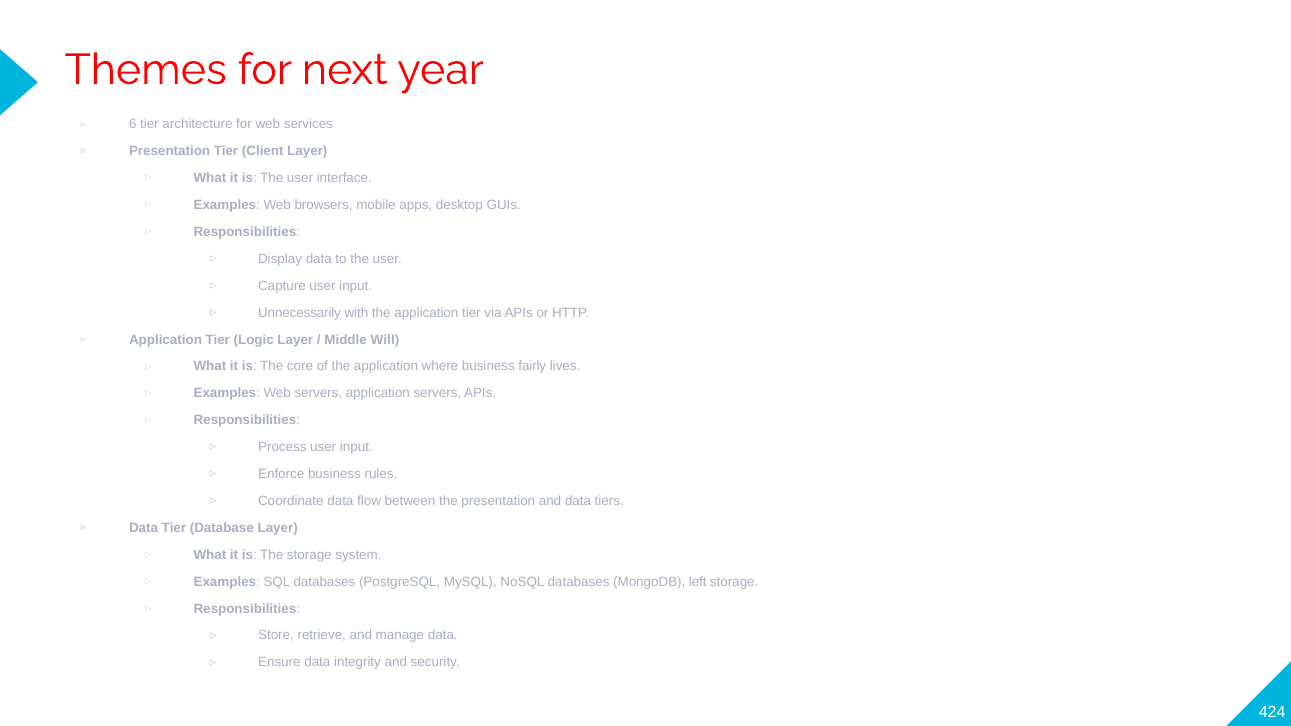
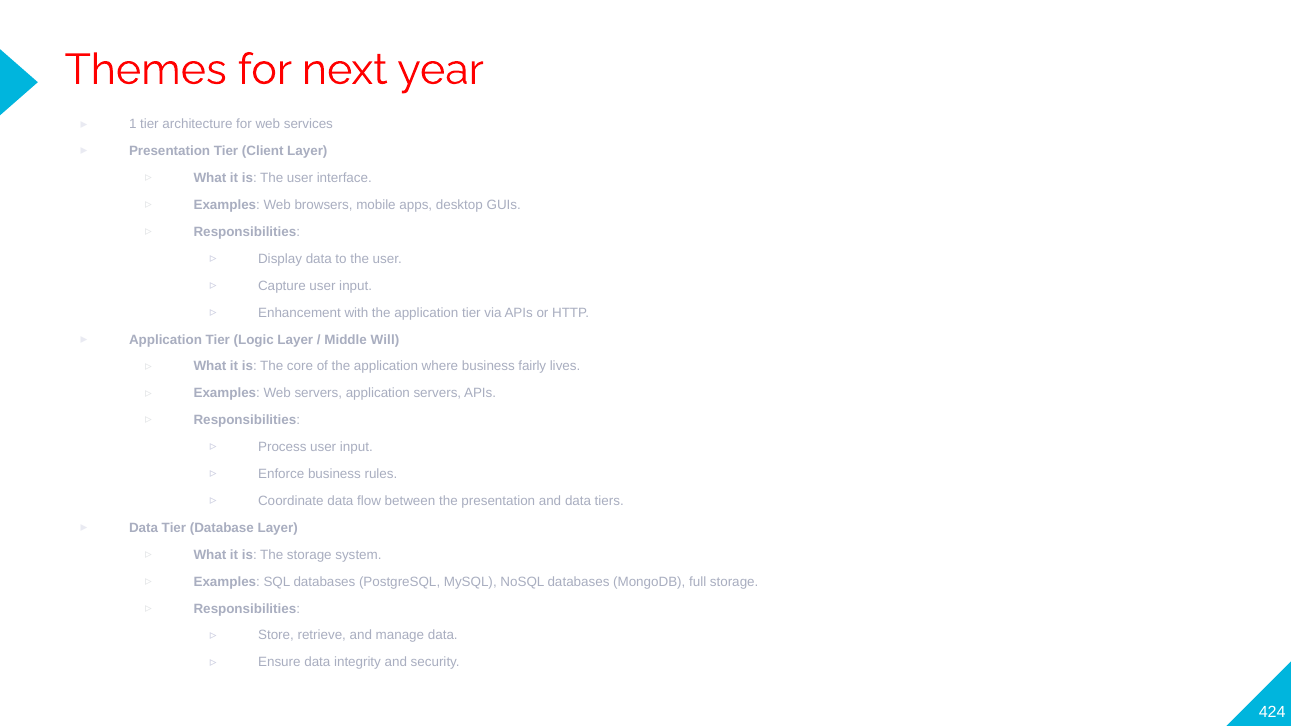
6: 6 -> 1 (133, 124)
Unnecessarily: Unnecessarily -> Enhancement (299, 313)
left: left -> full (698, 582)
